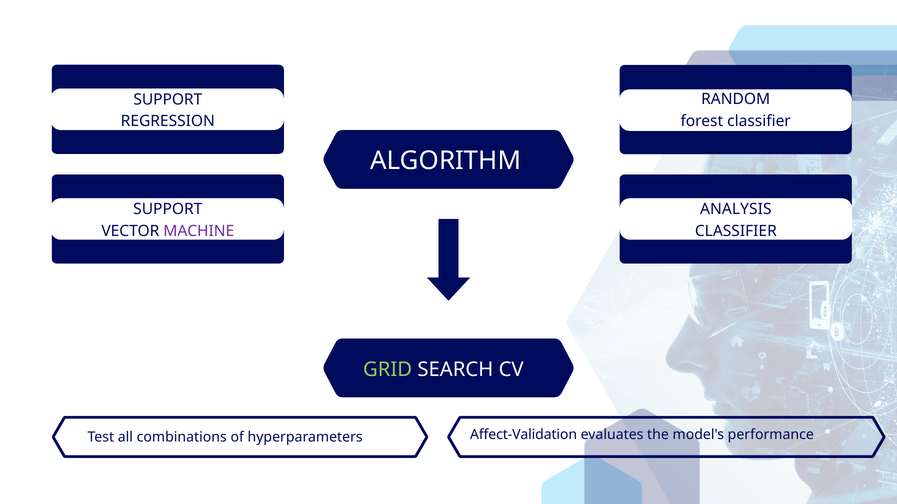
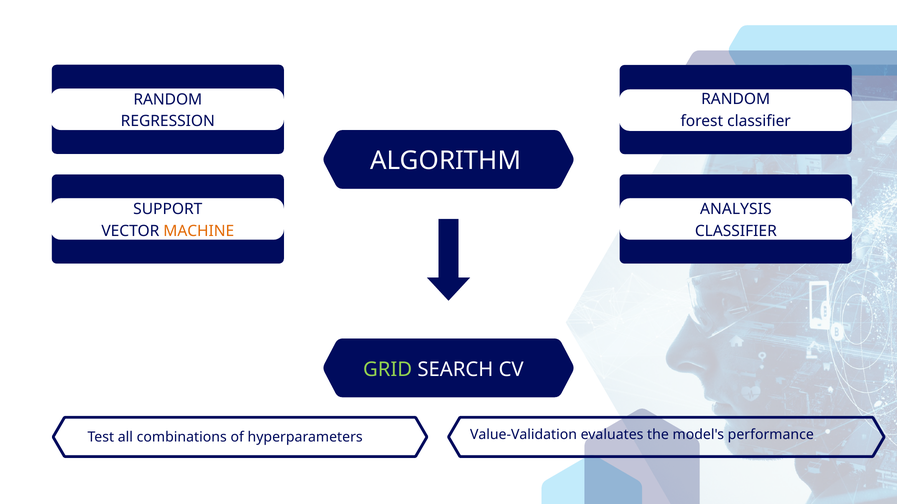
SUPPORT: SUPPORT -> RANDOM (168, 100)
MACHINE colour: purple -> orange (199, 231)
Affect-Validation: Affect-Validation -> Value-Validation (523, 435)
